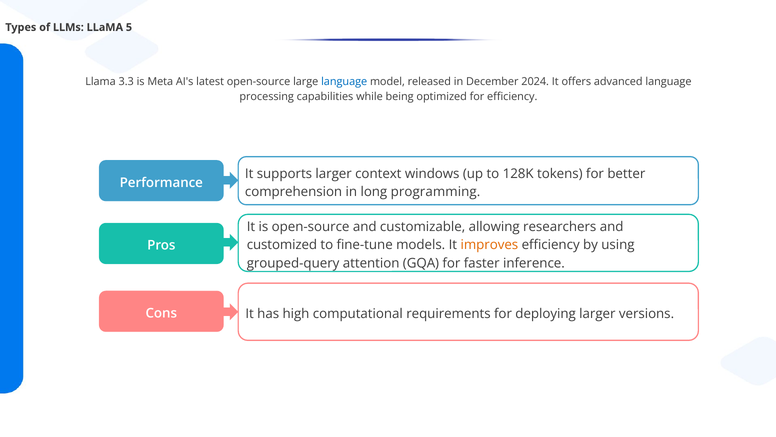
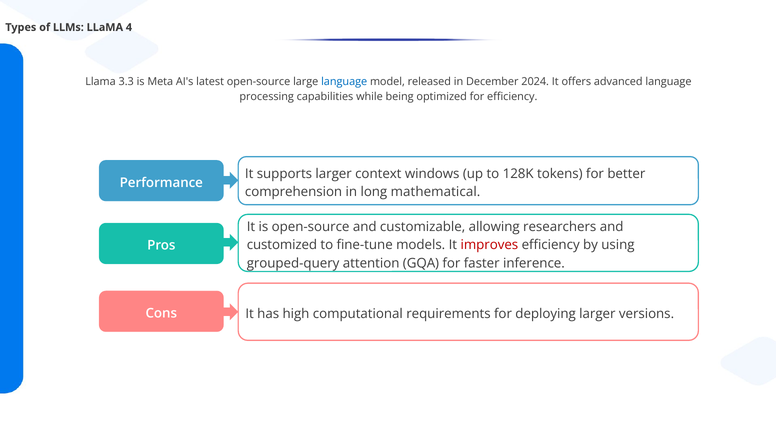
5: 5 -> 4 (129, 27)
programming: programming -> mathematical (435, 192)
improves colour: orange -> red (489, 245)
